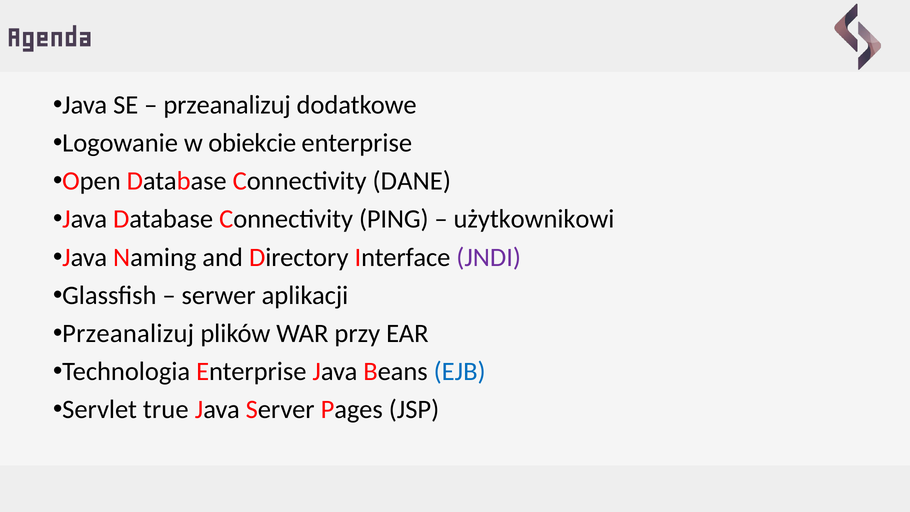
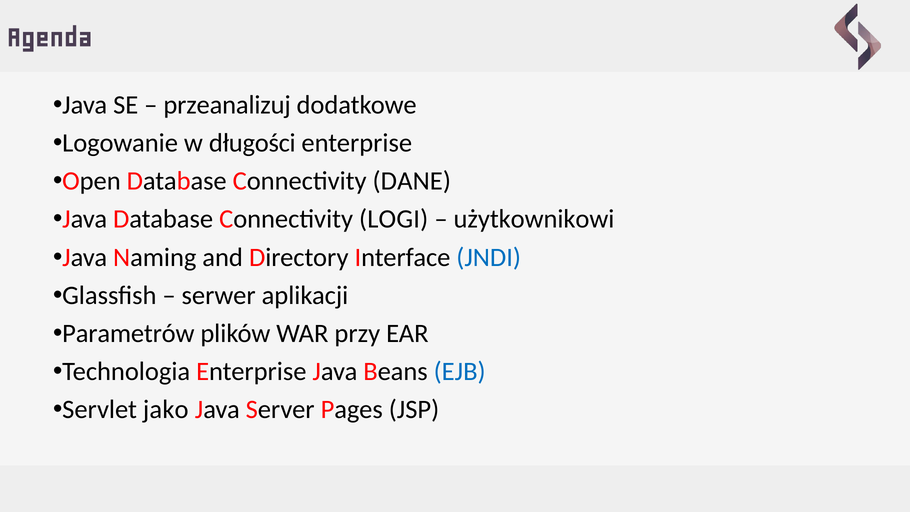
obiekcie: obiekcie -> długości (252, 143)
PING: PING -> LOGI (394, 219)
JNDI colour: purple -> blue (489, 257)
Przeanalizuj: Przeanalizuj -> Parametrów (128, 333)
true: true -> jako (166, 410)
